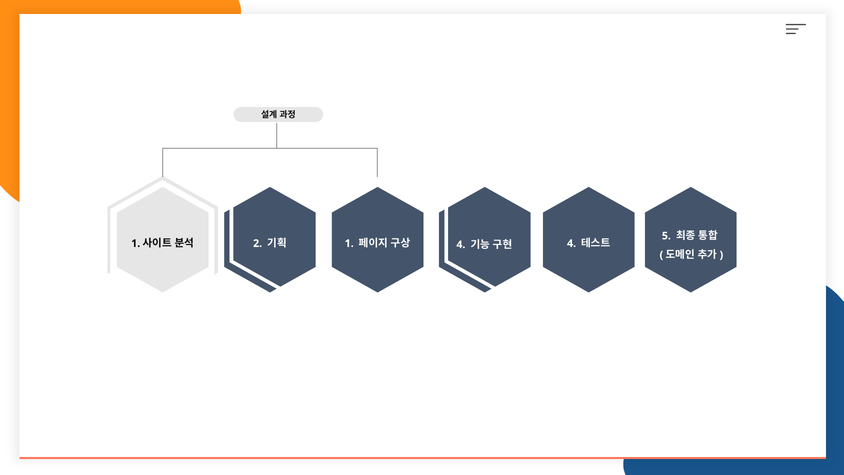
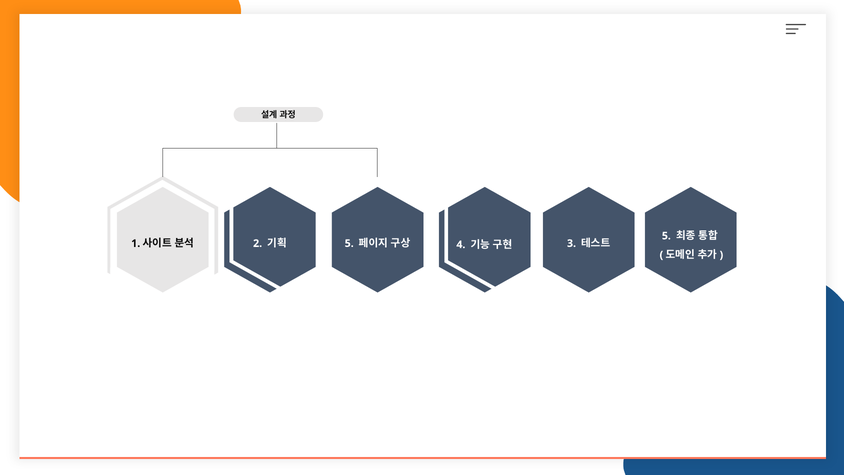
1: 1 -> 5 (349, 243)
4: 4 -> 3 (572, 243)
